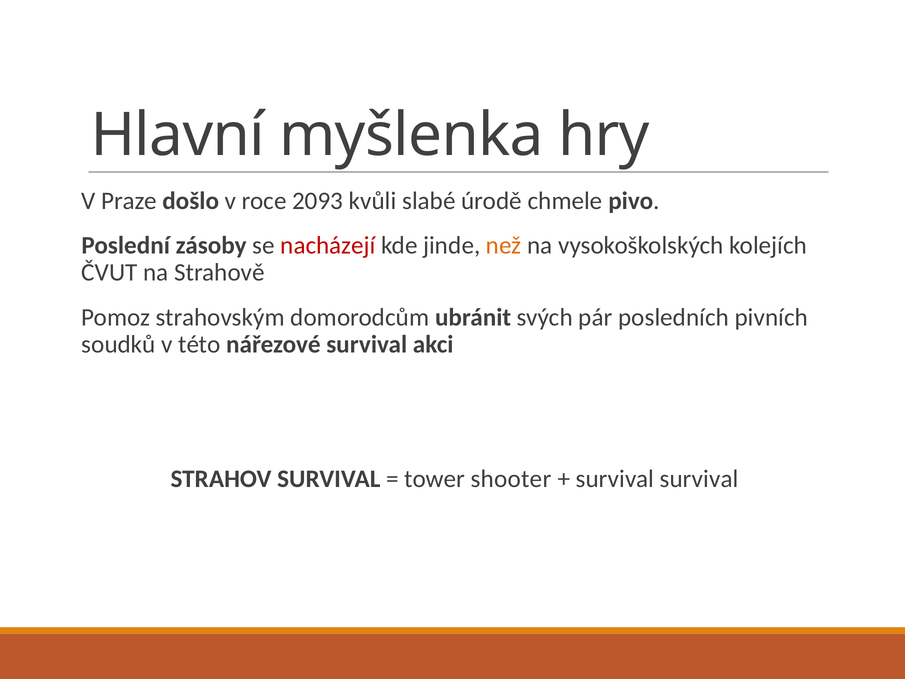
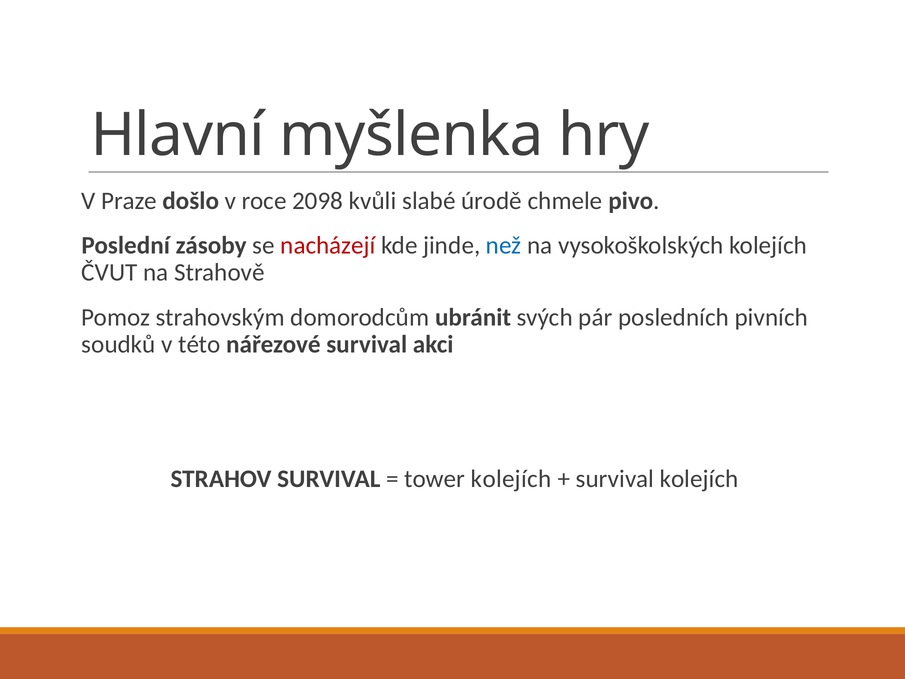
2093: 2093 -> 2098 (318, 201)
než colour: orange -> blue (504, 245)
tower shooter: shooter -> kolejích (511, 479)
survival survival: survival -> kolejích (699, 479)
